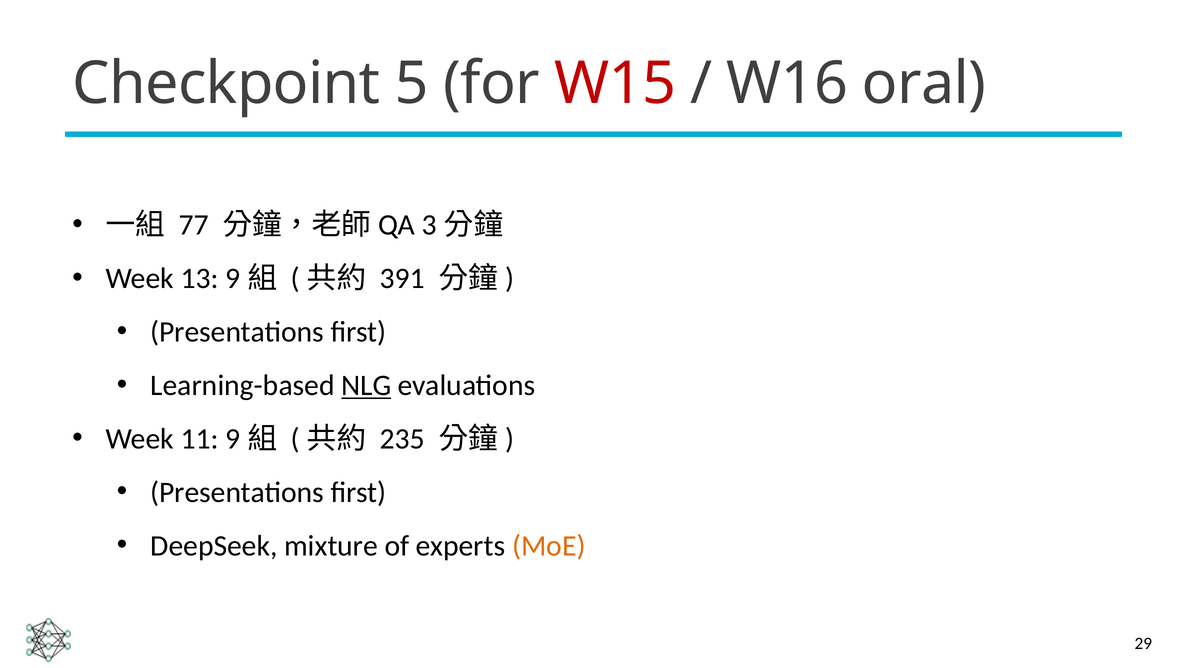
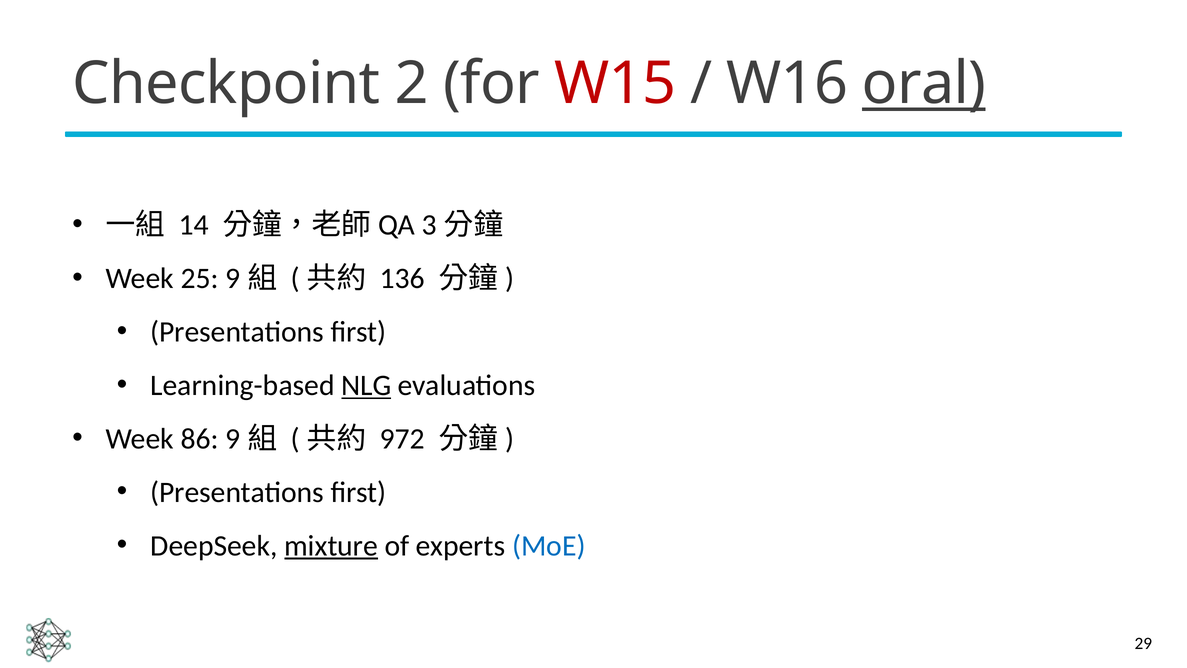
5: 5 -> 2 (411, 84)
oral underline: none -> present (924, 84)
77: 77 -> 14 (194, 225)
13: 13 -> 25 (200, 278)
391: 391 -> 136 (402, 278)
11: 11 -> 86 (200, 439)
235: 235 -> 972 (402, 439)
mixture underline: none -> present (331, 545)
MoE colour: orange -> blue (549, 545)
